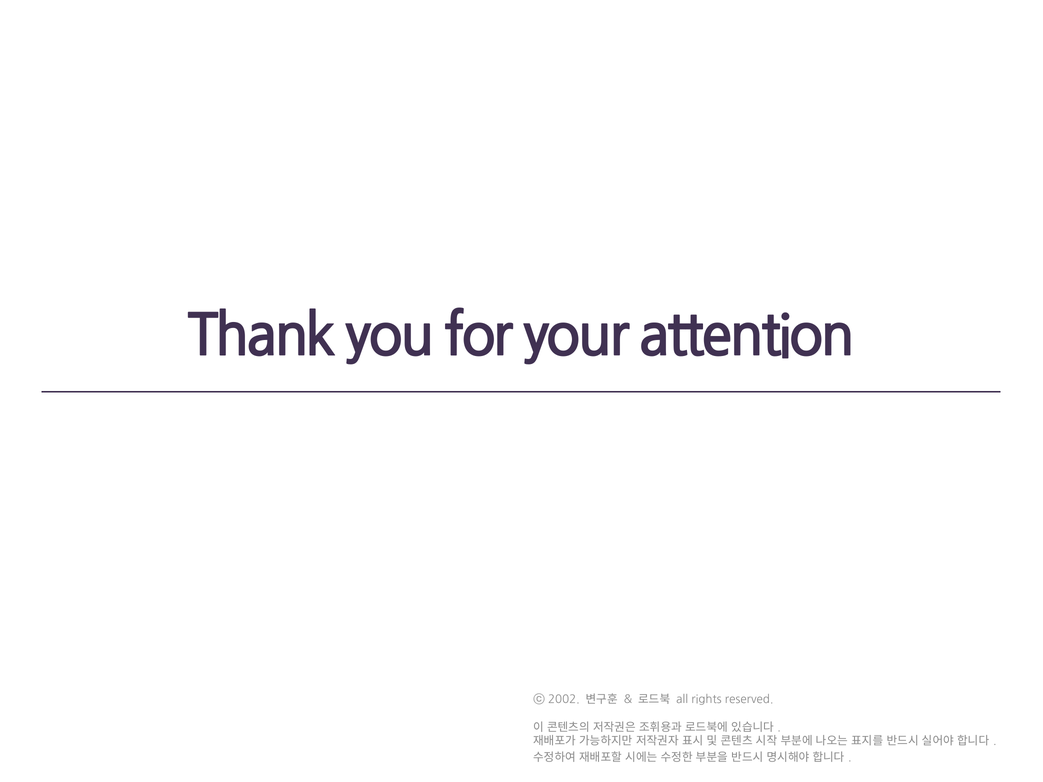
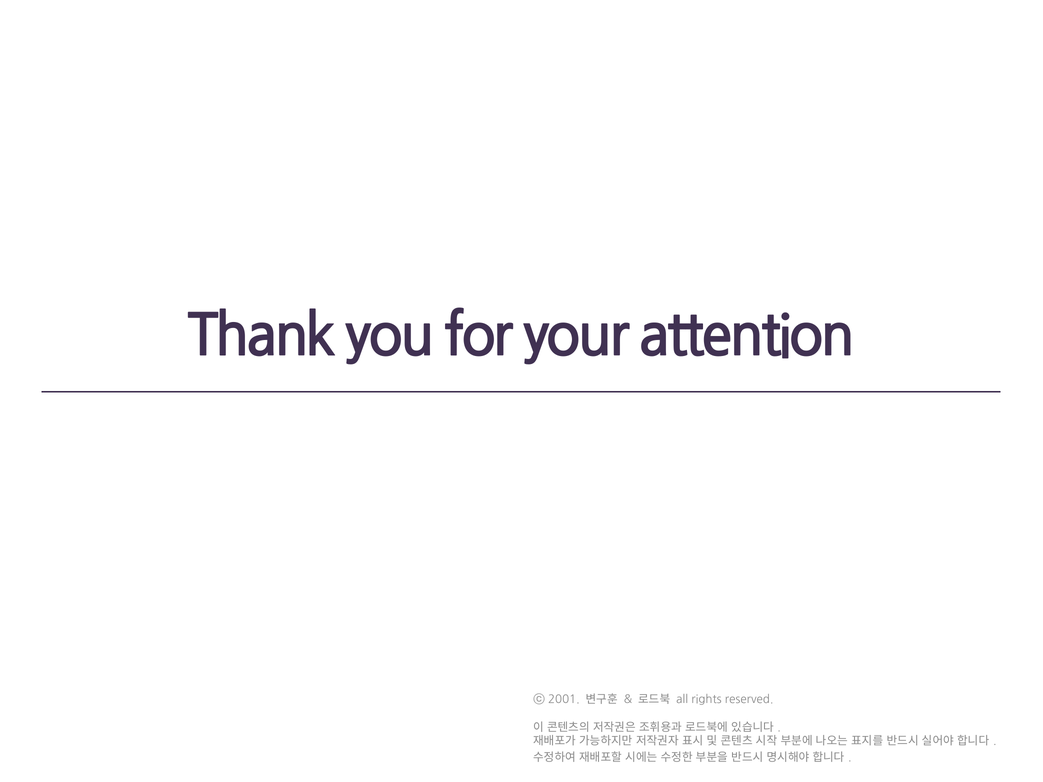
2002: 2002 -> 2001 (564, 700)
